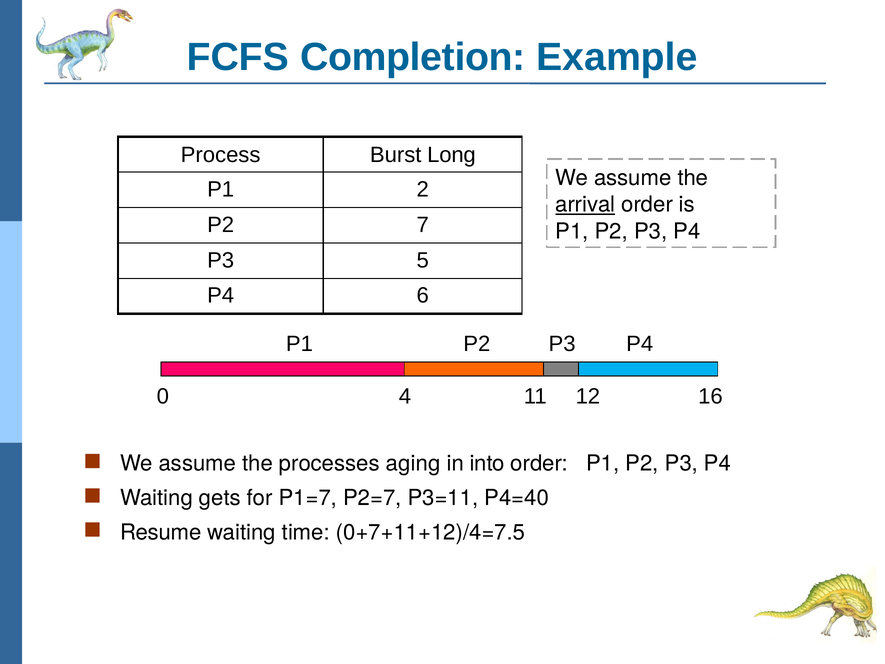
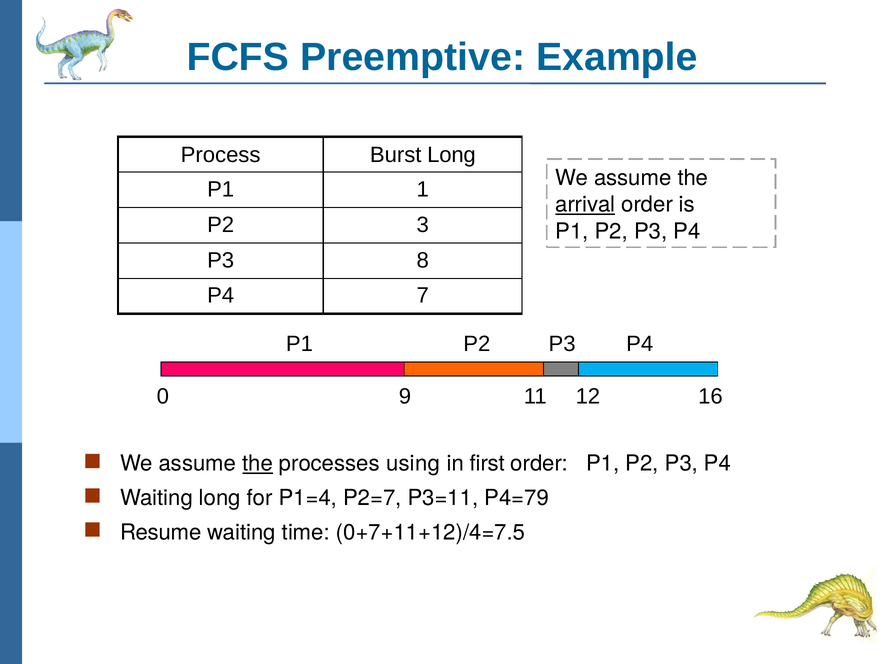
Completion: Completion -> Preemptive (413, 57)
2: 2 -> 1 (423, 189)
7: 7 -> 3 (423, 225)
5: 5 -> 8 (423, 260)
6: 6 -> 7 (423, 296)
4: 4 -> 9 (405, 396)
the underline: none -> present (258, 463)
aging: aging -> using (413, 463)
into: into -> first (487, 463)
Waiting gets: gets -> long (220, 498)
P1=7: P1=7 -> P1=4 (308, 498)
P4=40: P4=40 -> P4=79 (517, 498)
